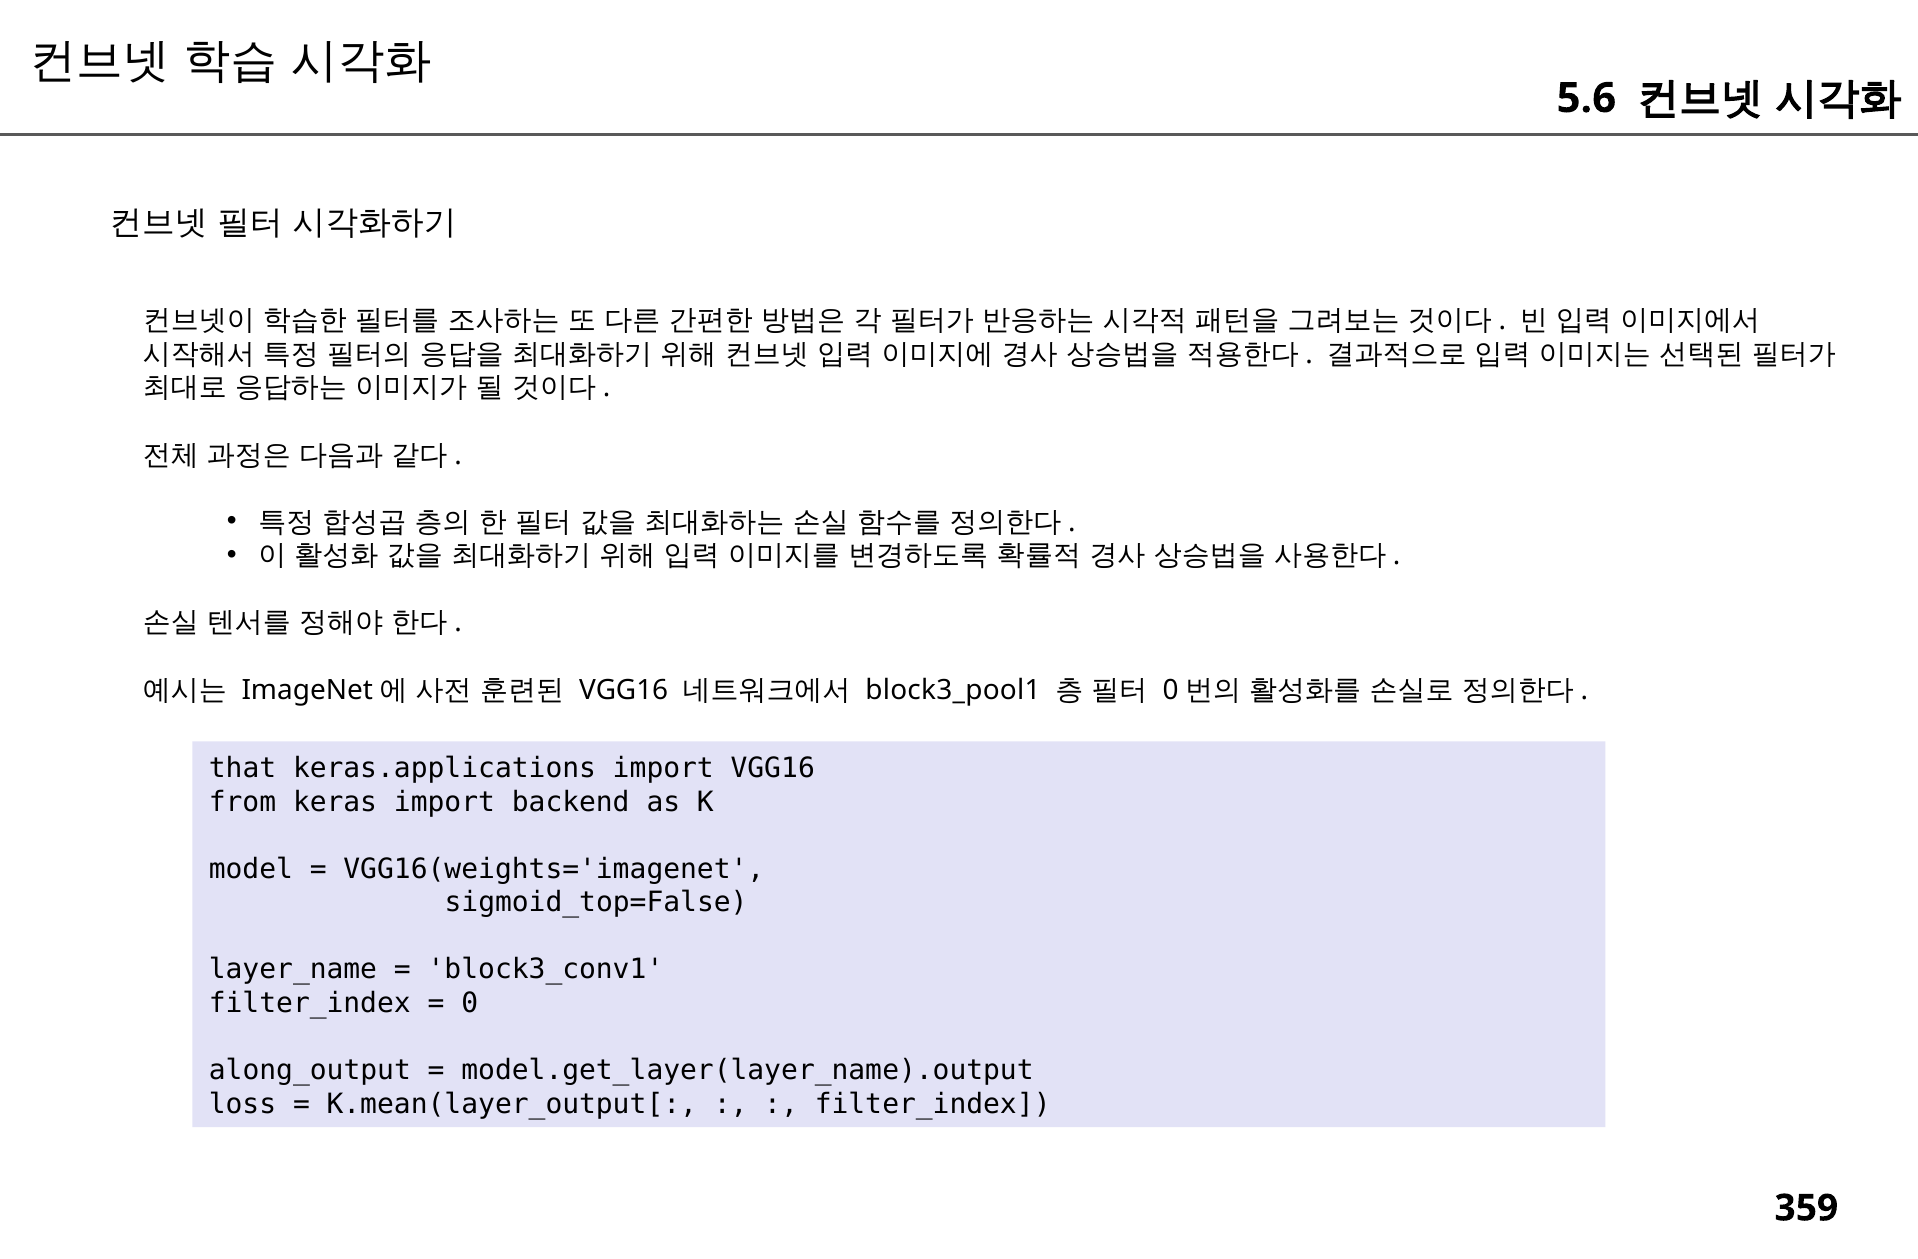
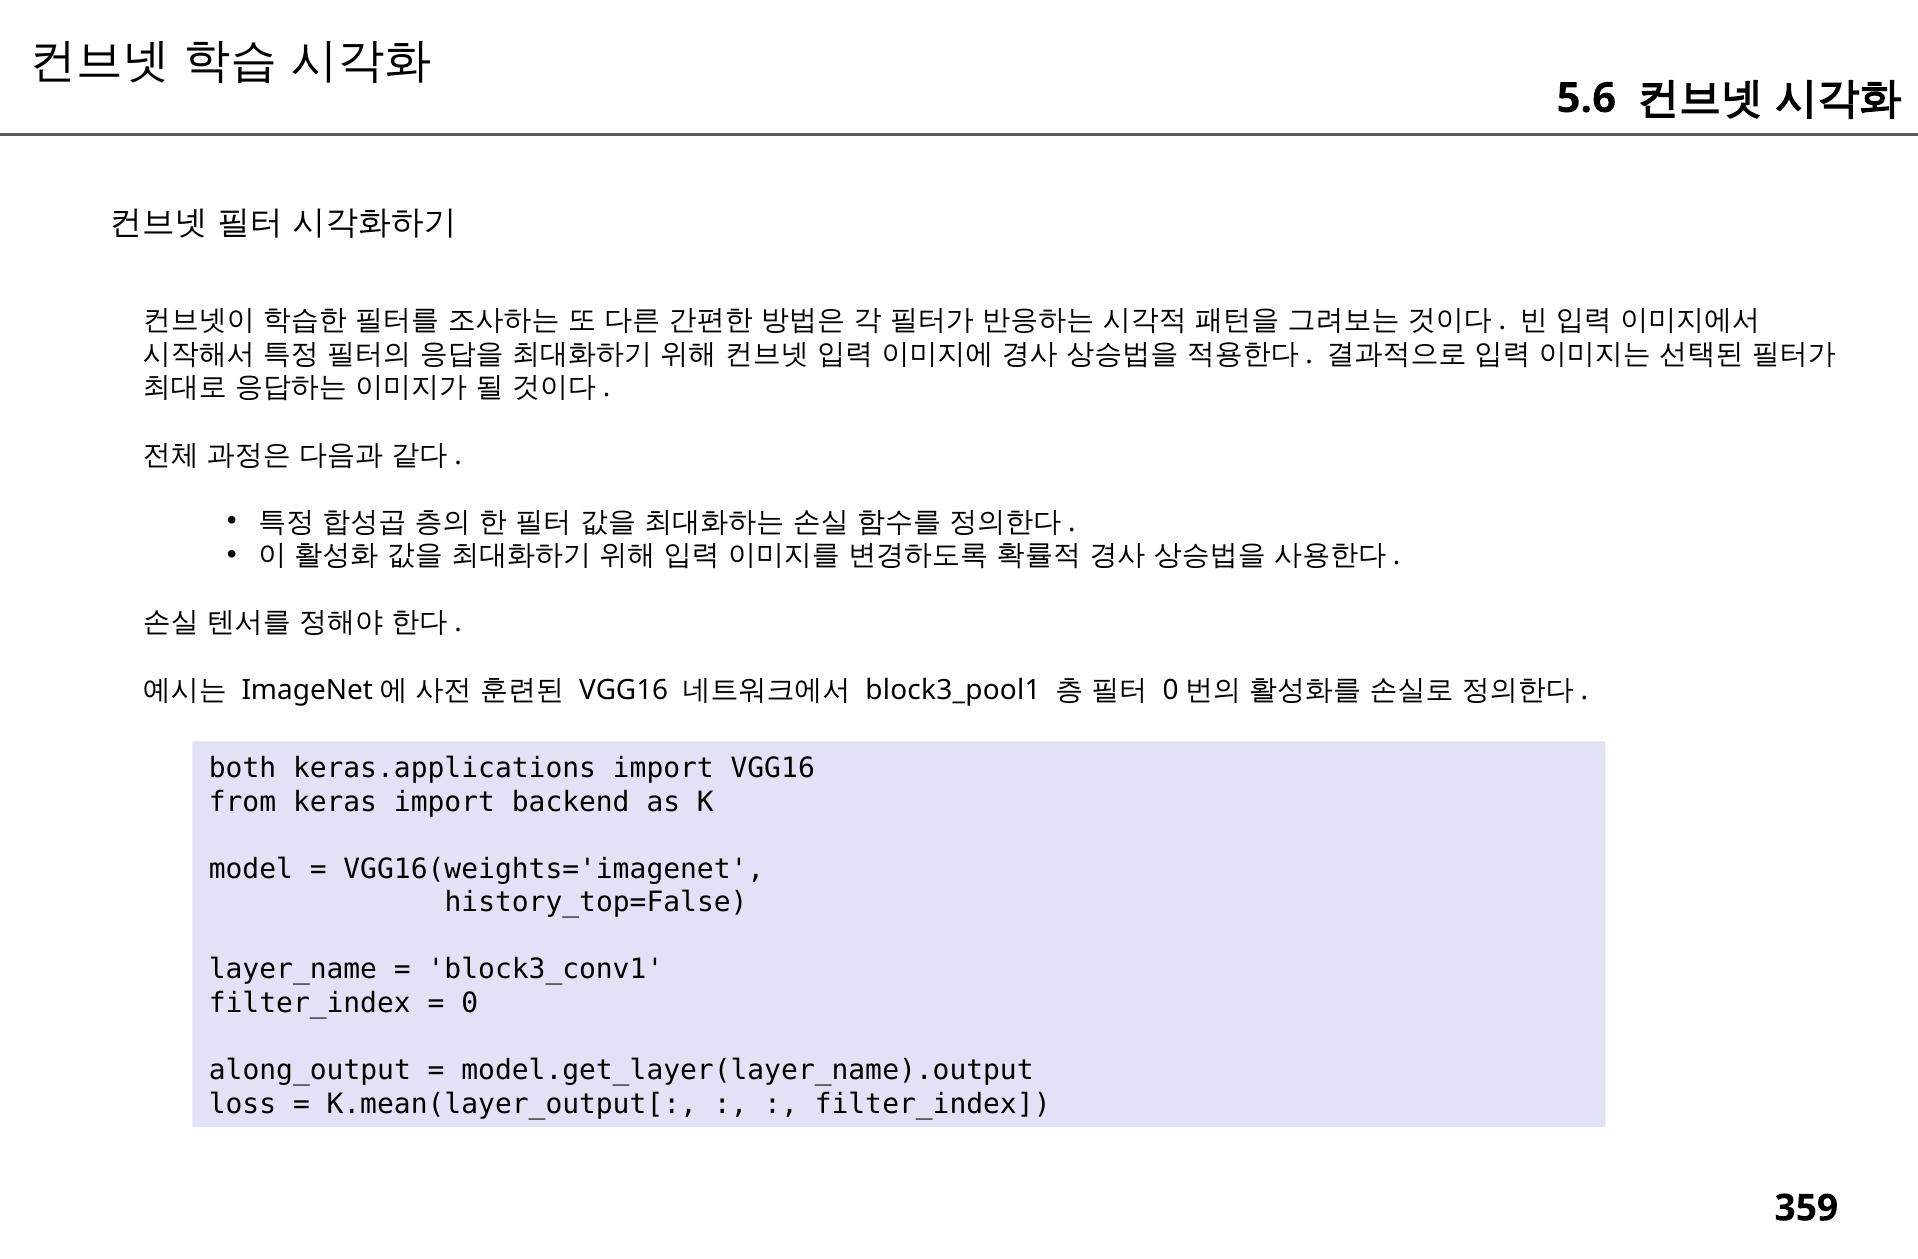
that: that -> both (243, 769)
sigmoid_top=False: sigmoid_top=False -> history_top=False (596, 903)
